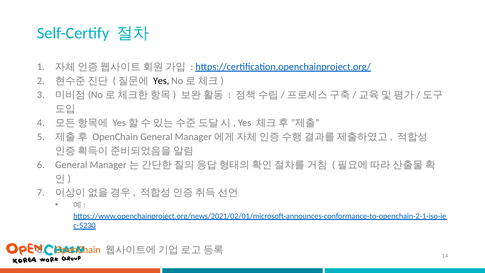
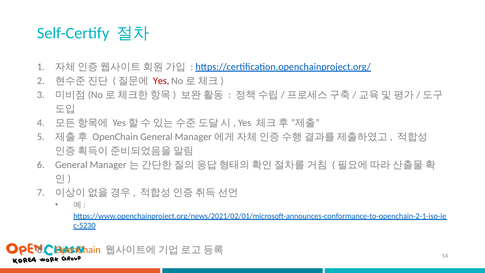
Yes colour: black -> red (161, 81)
